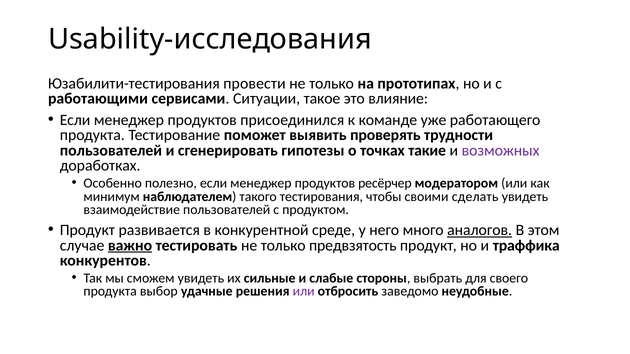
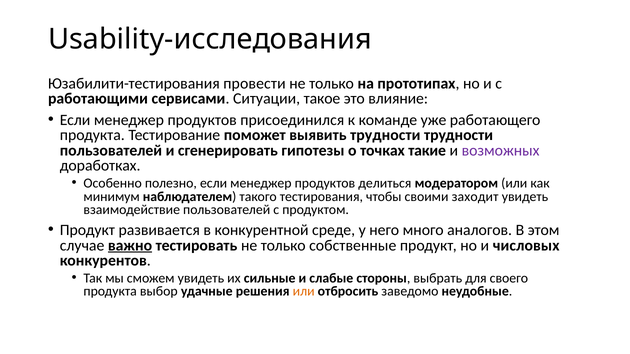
выявить проверять: проверять -> трудности (385, 135)
ресёрчер: ресёрчер -> делиться (385, 183)
сделать: сделать -> заходит (475, 197)
аналогов underline: present -> none (480, 230)
предвзятость: предвзятость -> собственные (353, 246)
траффика: траффика -> числовых (526, 246)
или colour: purple -> orange (304, 292)
